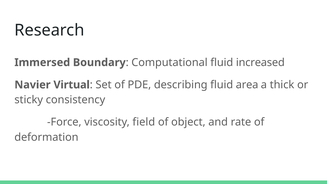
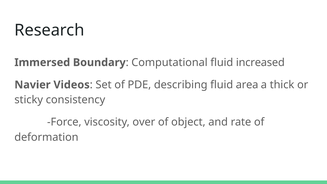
Virtual: Virtual -> Videos (72, 85)
field: field -> over (144, 122)
